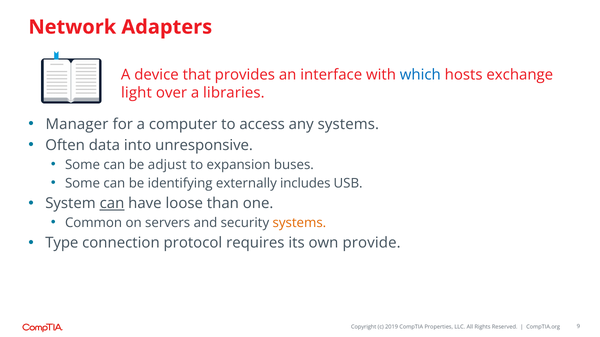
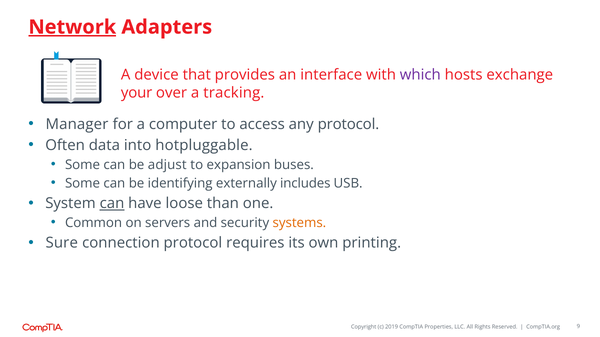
Network underline: none -> present (72, 27)
which colour: blue -> purple (420, 75)
light: light -> your (137, 93)
libraries: libraries -> tracking (234, 93)
any systems: systems -> protocol (348, 124)
unresponsive: unresponsive -> hotpluggable (204, 145)
Type: Type -> Sure (62, 243)
provide: provide -> printing (372, 243)
